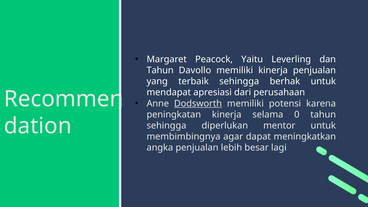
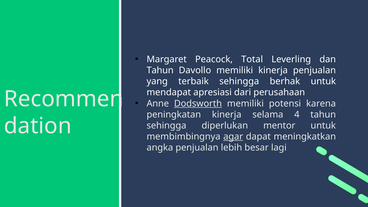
Yaitu: Yaitu -> Total (252, 59)
0: 0 -> 4 (297, 115)
agar underline: none -> present (233, 137)
